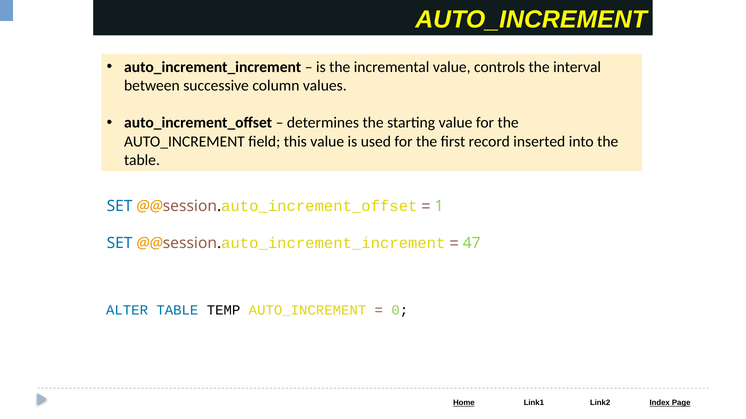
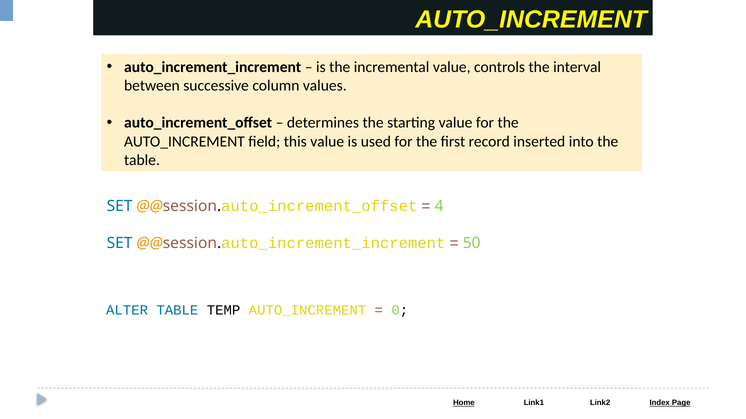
1: 1 -> 4 (439, 206)
47: 47 -> 50 (472, 244)
